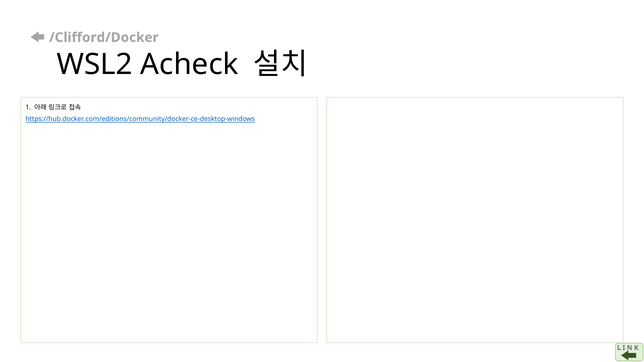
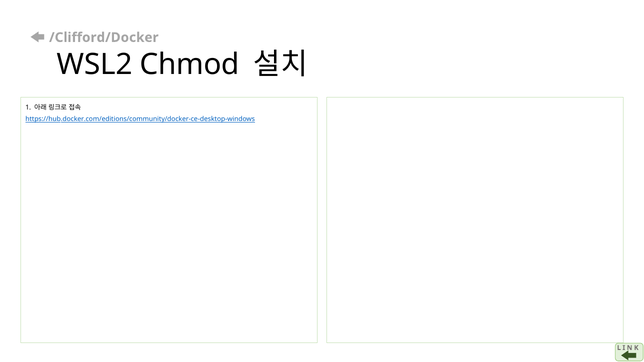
Acheck: Acheck -> Chmod (190, 64)
